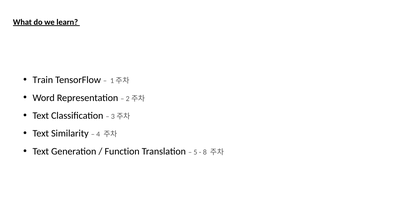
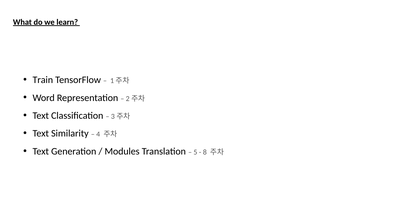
Function: Function -> Modules (122, 151)
